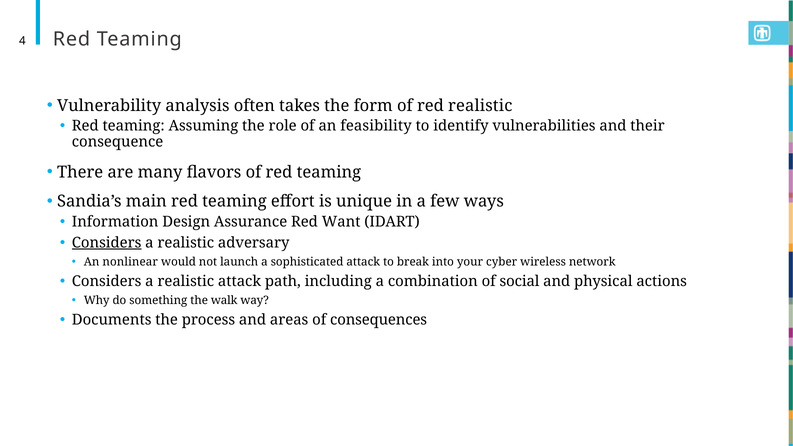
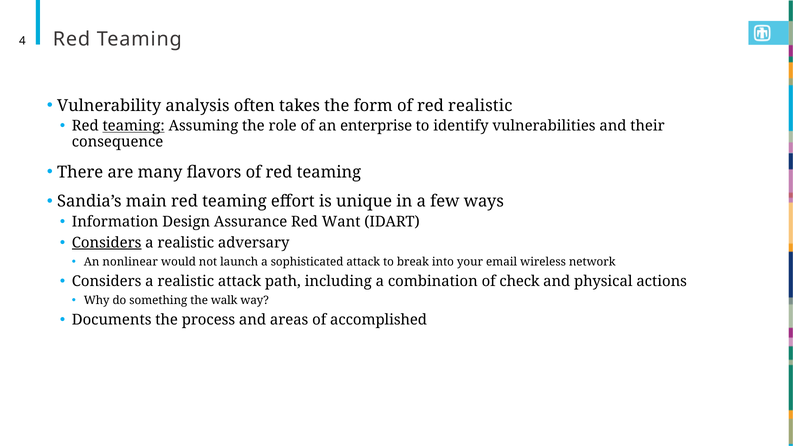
teaming underline: none -> present (134, 126)
feasibility: feasibility -> enterprise (376, 126)
cyber: cyber -> email (502, 262)
social: social -> check (520, 281)
consequences: consequences -> accomplished (379, 320)
